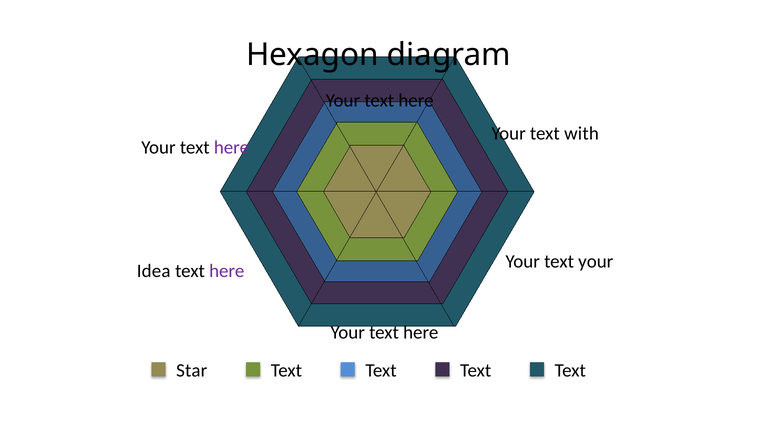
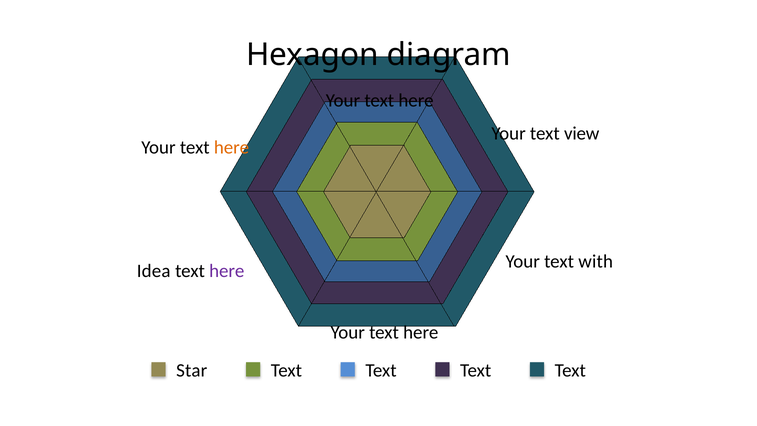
with: with -> view (582, 133)
here colour: purple -> orange (232, 148)
text your: your -> with (596, 261)
